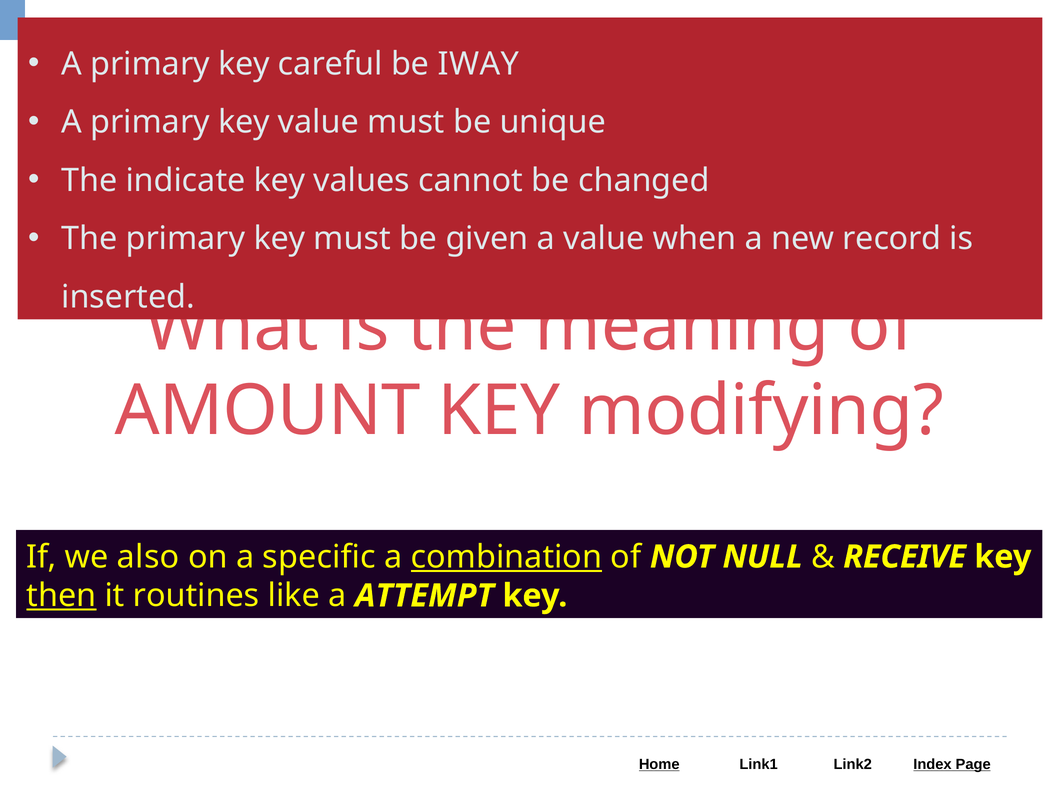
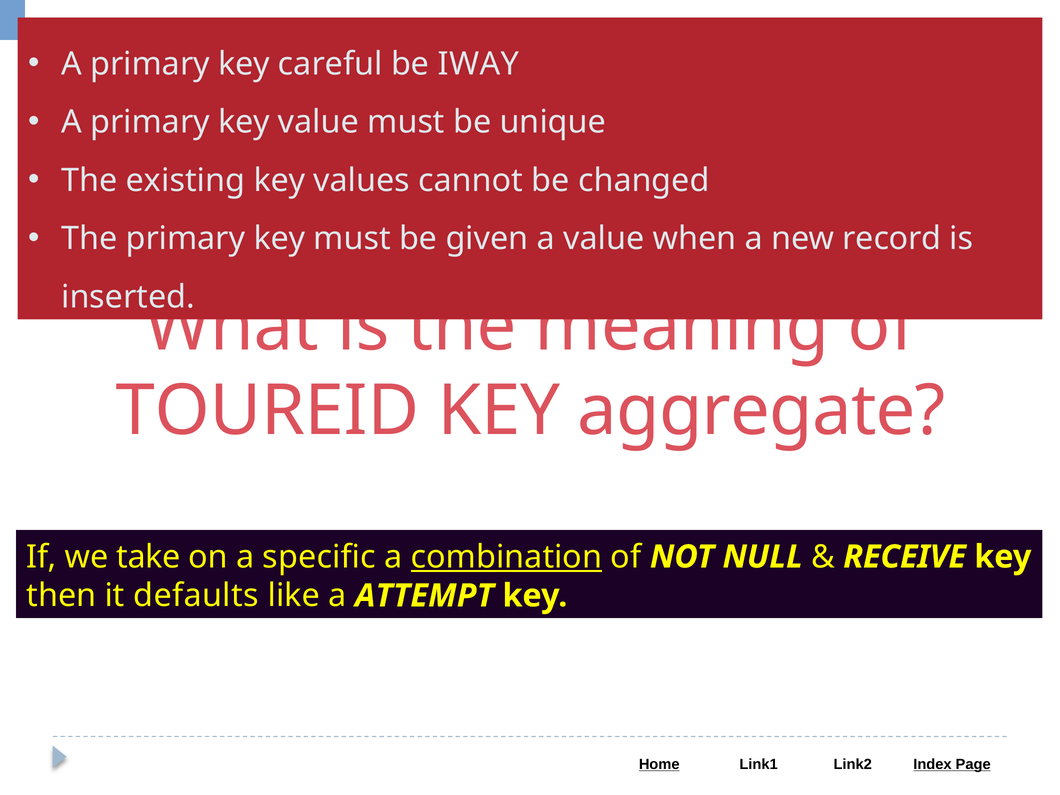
indicate: indicate -> existing (185, 180)
AMOUNT: AMOUNT -> TOUREID (267, 411)
modifying: modifying -> aggregate (762, 411)
also: also -> take (148, 557)
then underline: present -> none (61, 596)
routines: routines -> defaults (196, 596)
